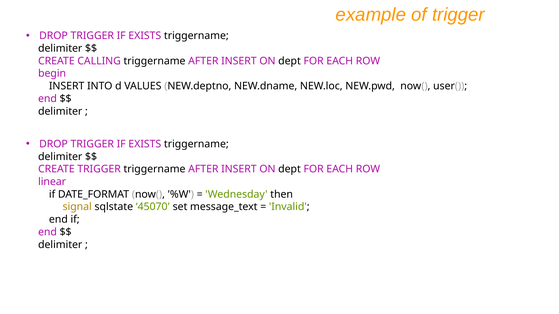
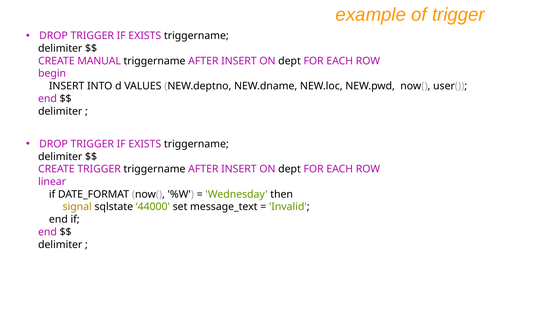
CALLING: CALLING -> MANUAL (99, 61)
45070: 45070 -> 44000 (153, 207)
